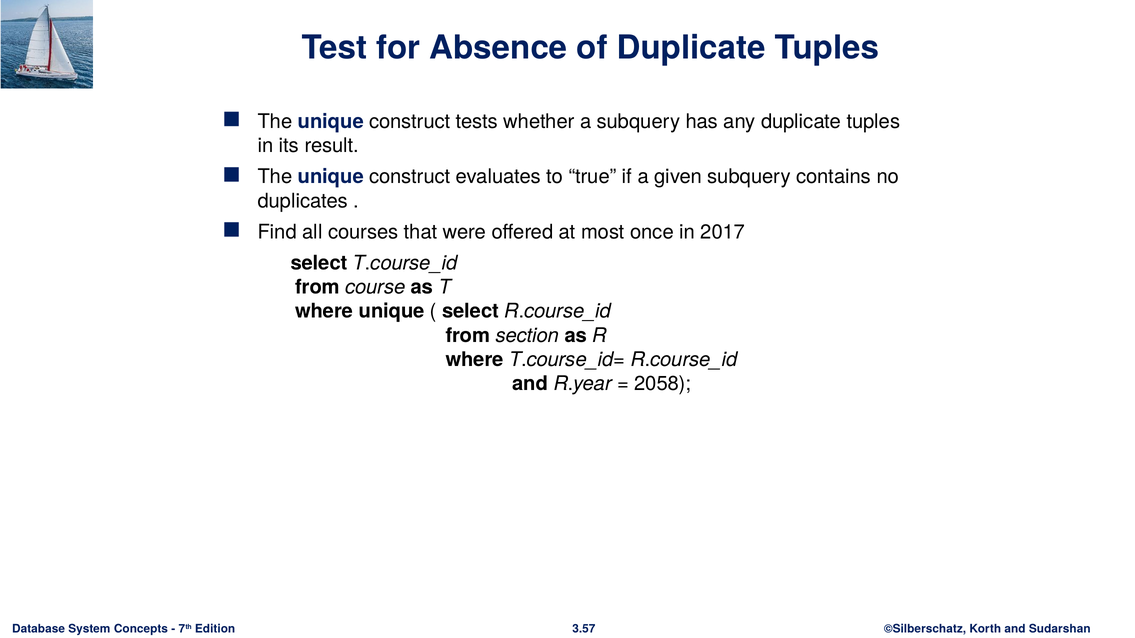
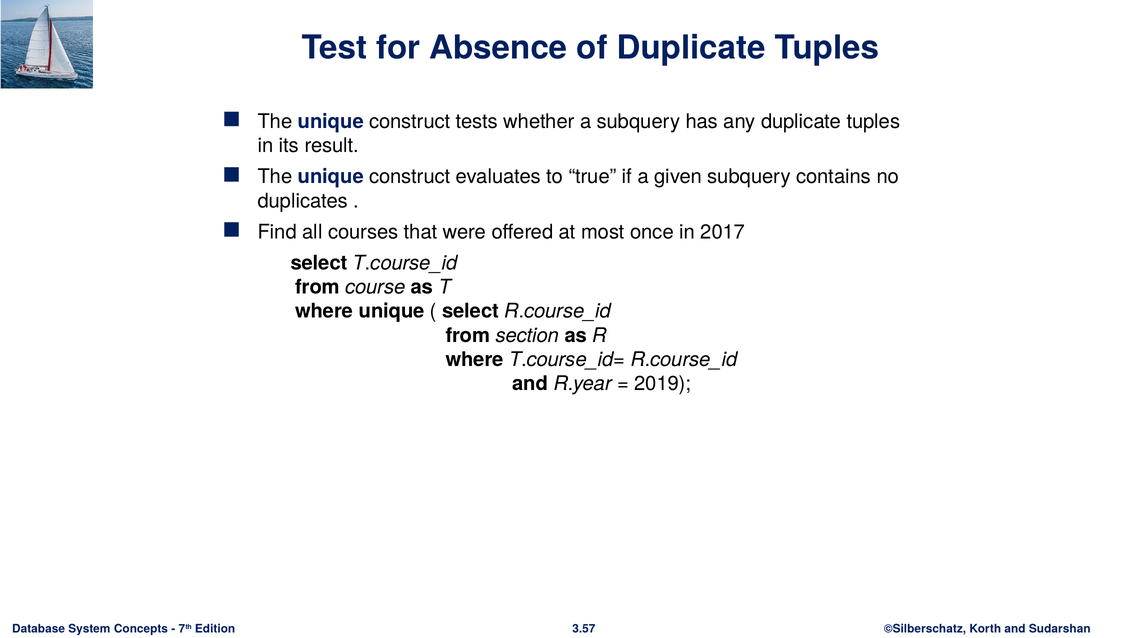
2058: 2058 -> 2019 (663, 384)
